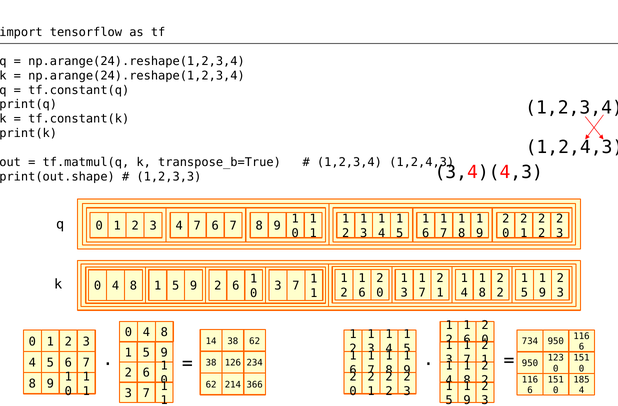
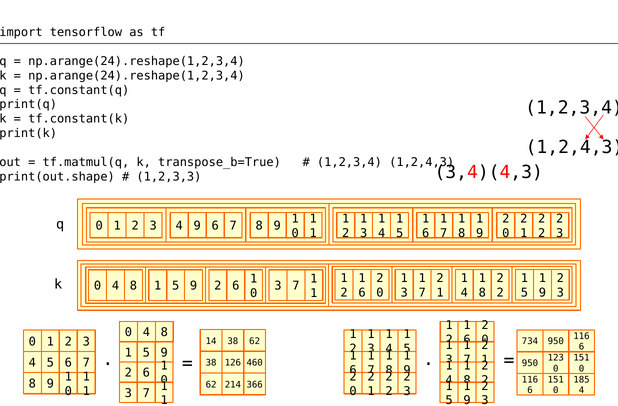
4 7: 7 -> 9 (197, 226)
234: 234 -> 460 (255, 363)
